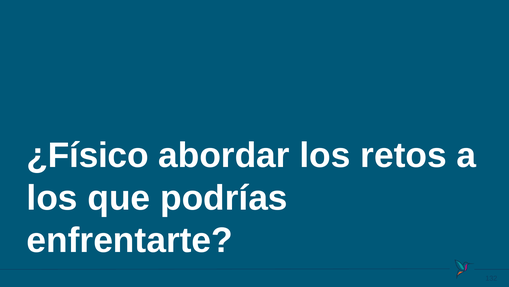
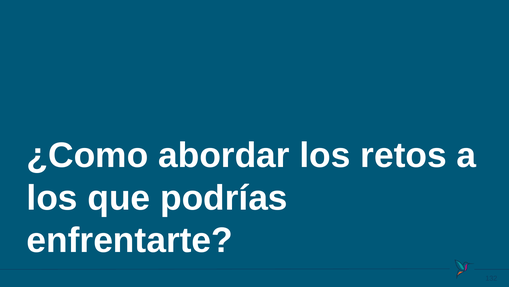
¿Físico: ¿Físico -> ¿Como (87, 155)
